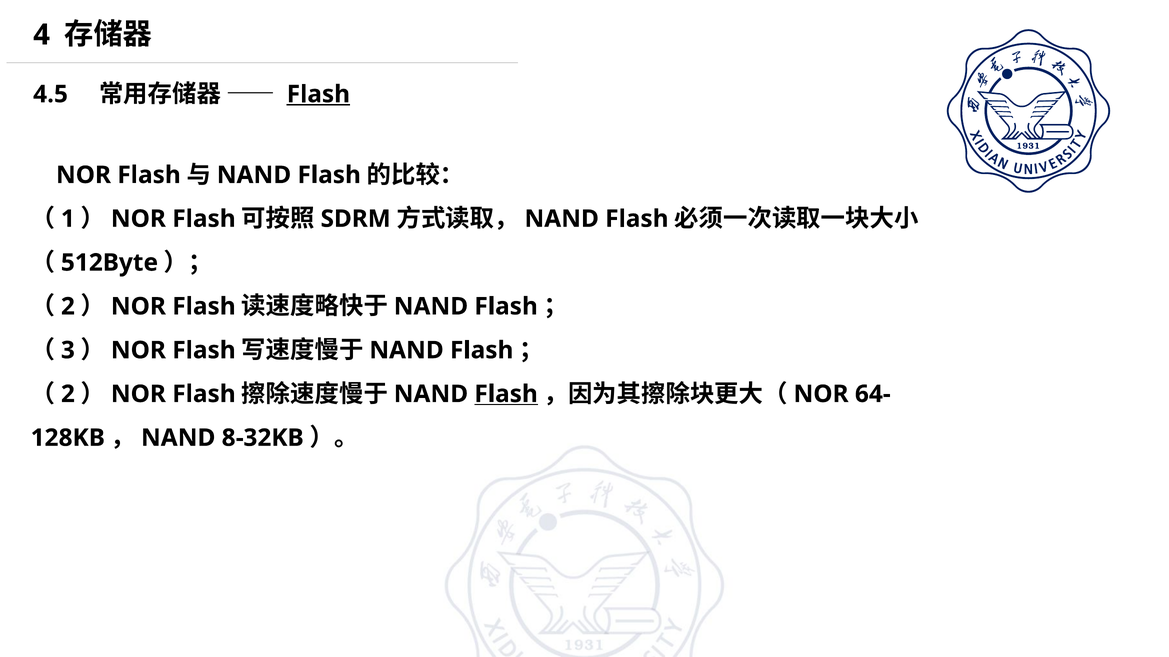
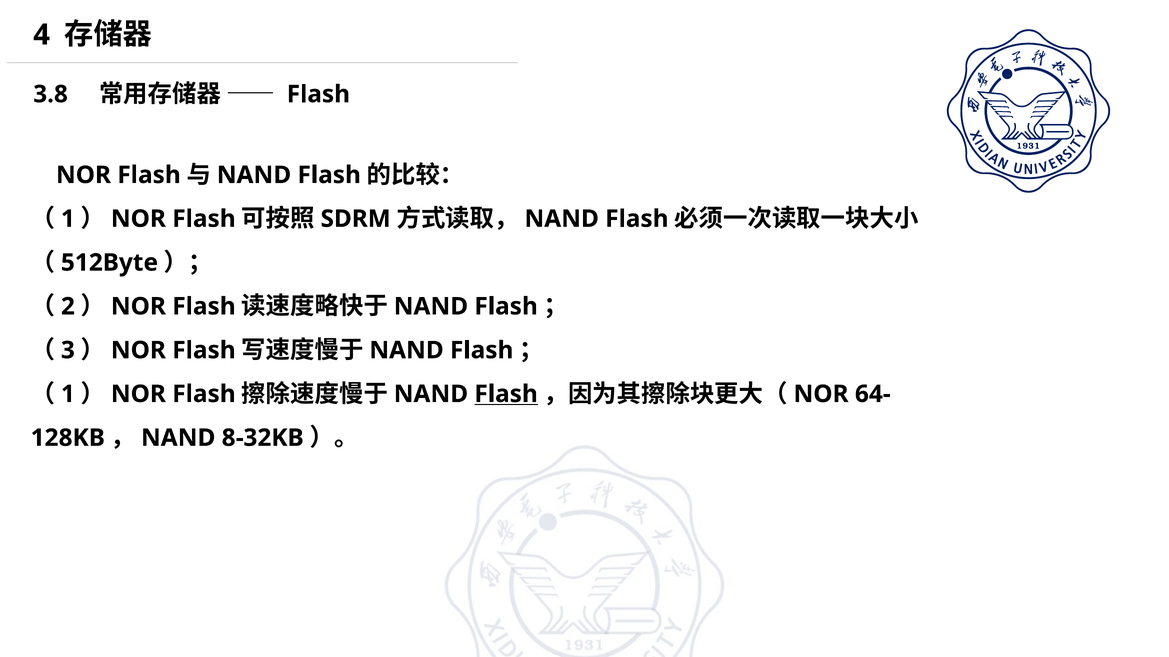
4.5: 4.5 -> 3.8 (51, 94)
Flash underline: present -> none (318, 94)
2: 2 -> 1 (68, 394)
